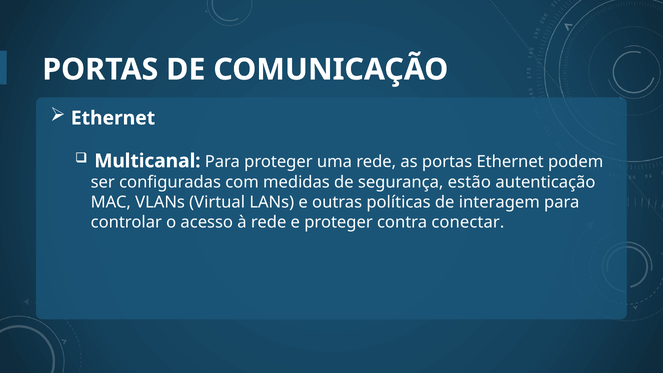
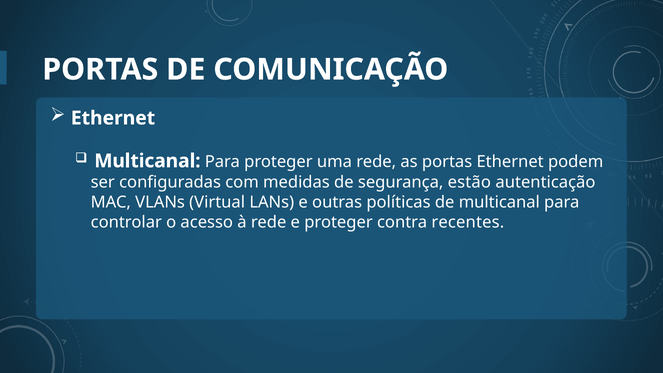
de interagem: interagem -> multicanal (499, 202)
conectar: conectar -> recentes (468, 222)
